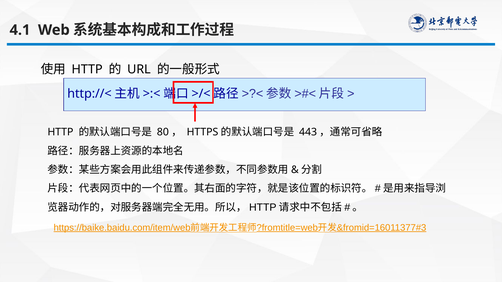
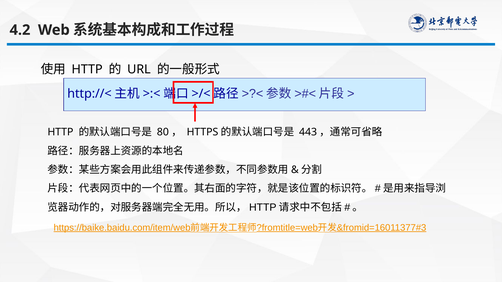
4.1: 4.1 -> 4.2 (20, 30)
